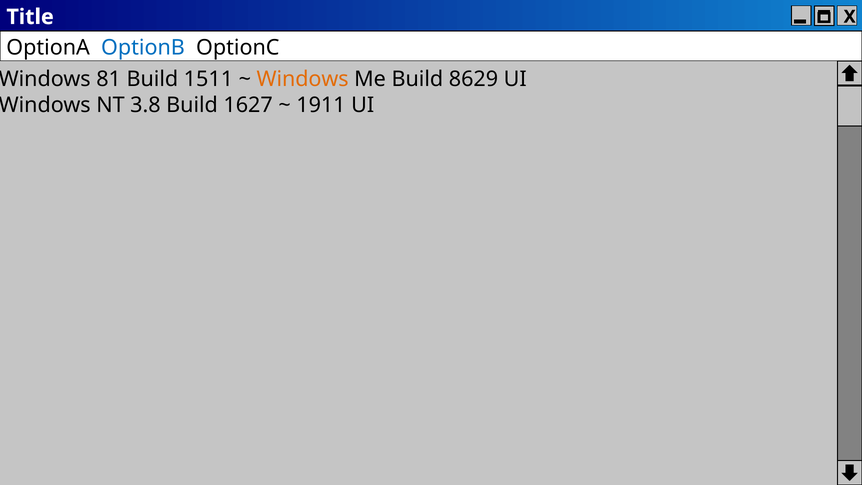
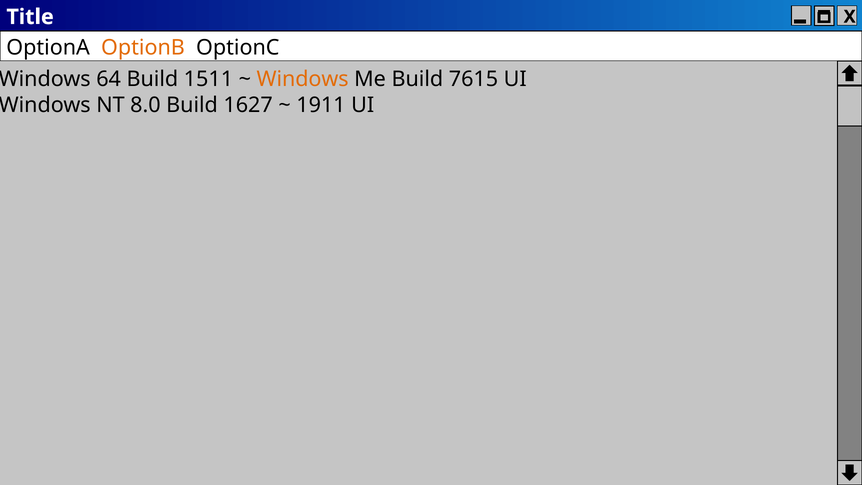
OptionB colour: blue -> orange (143, 47)
81: 81 -> 64 (109, 79)
8629: 8629 -> 7615 (473, 79)
3.8: 3.8 -> 8.0 (145, 105)
